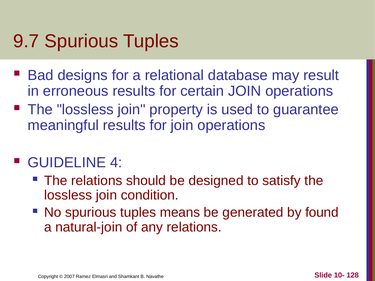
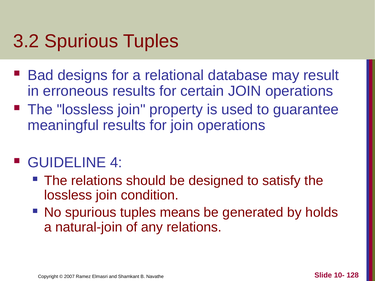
9.7: 9.7 -> 3.2 (26, 41)
found: found -> holds (322, 213)
